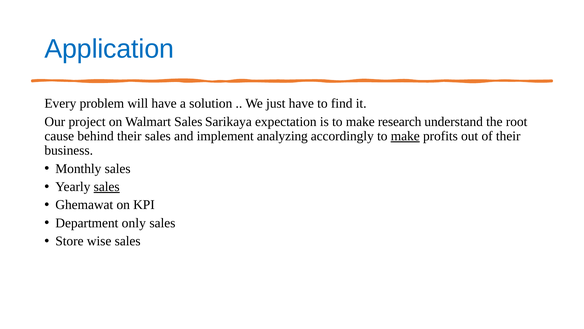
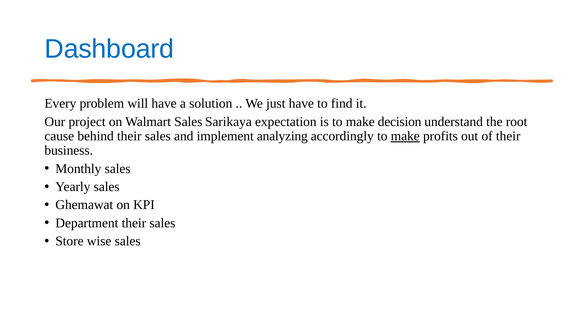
Application: Application -> Dashboard (109, 49)
research: research -> decision (400, 121)
sales underline: present -> none (107, 186)
Department only: only -> their (134, 223)
